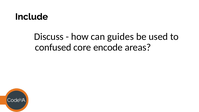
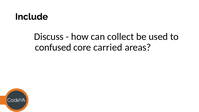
guides: guides -> collect (121, 37)
encode: encode -> carried (108, 47)
